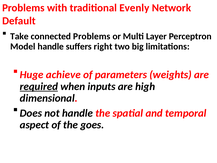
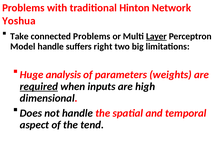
Evenly: Evenly -> Hinton (134, 8)
Default: Default -> Yoshua (19, 21)
Layer underline: none -> present (156, 36)
achieve: achieve -> analysis (63, 75)
goes: goes -> tend (92, 125)
